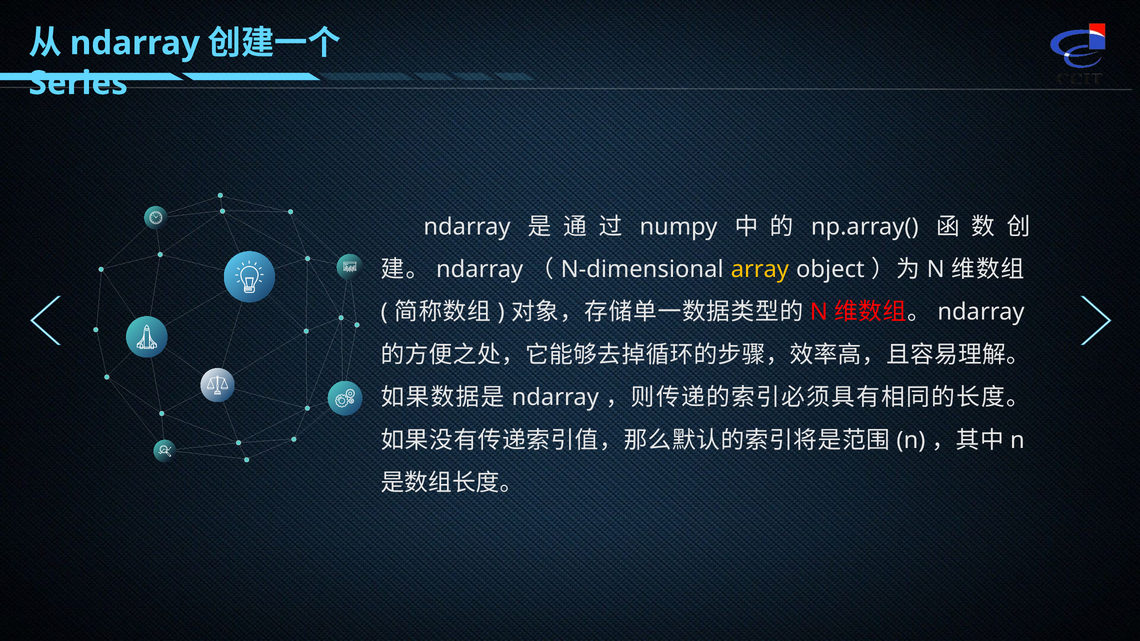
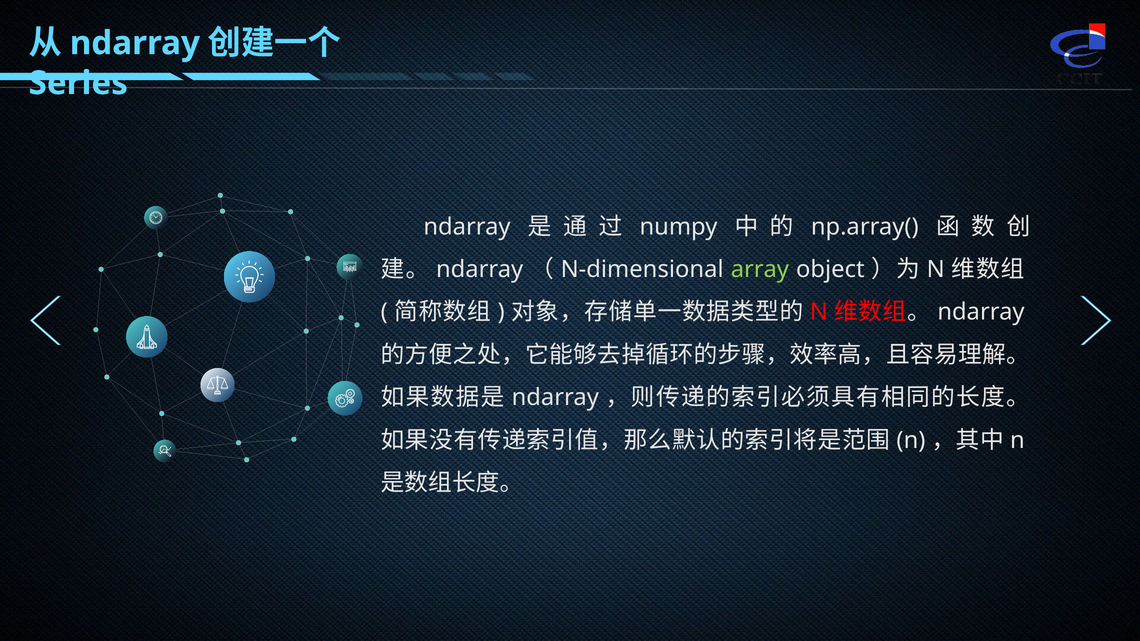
array colour: yellow -> light green (760, 270)
